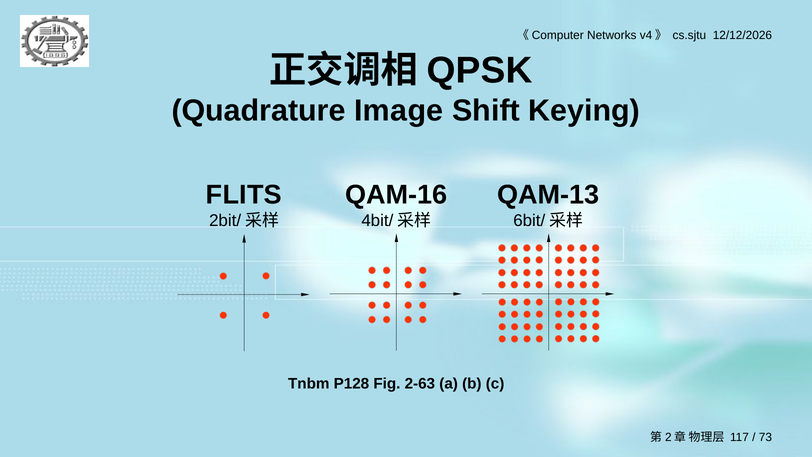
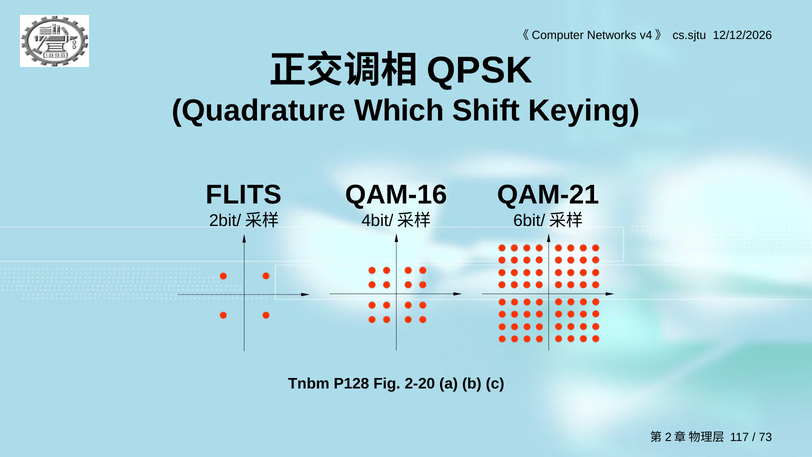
Image: Image -> Which (399, 111)
QAM-13: QAM-13 -> QAM-21 (548, 195)
2-63: 2-63 -> 2-20 (420, 384)
